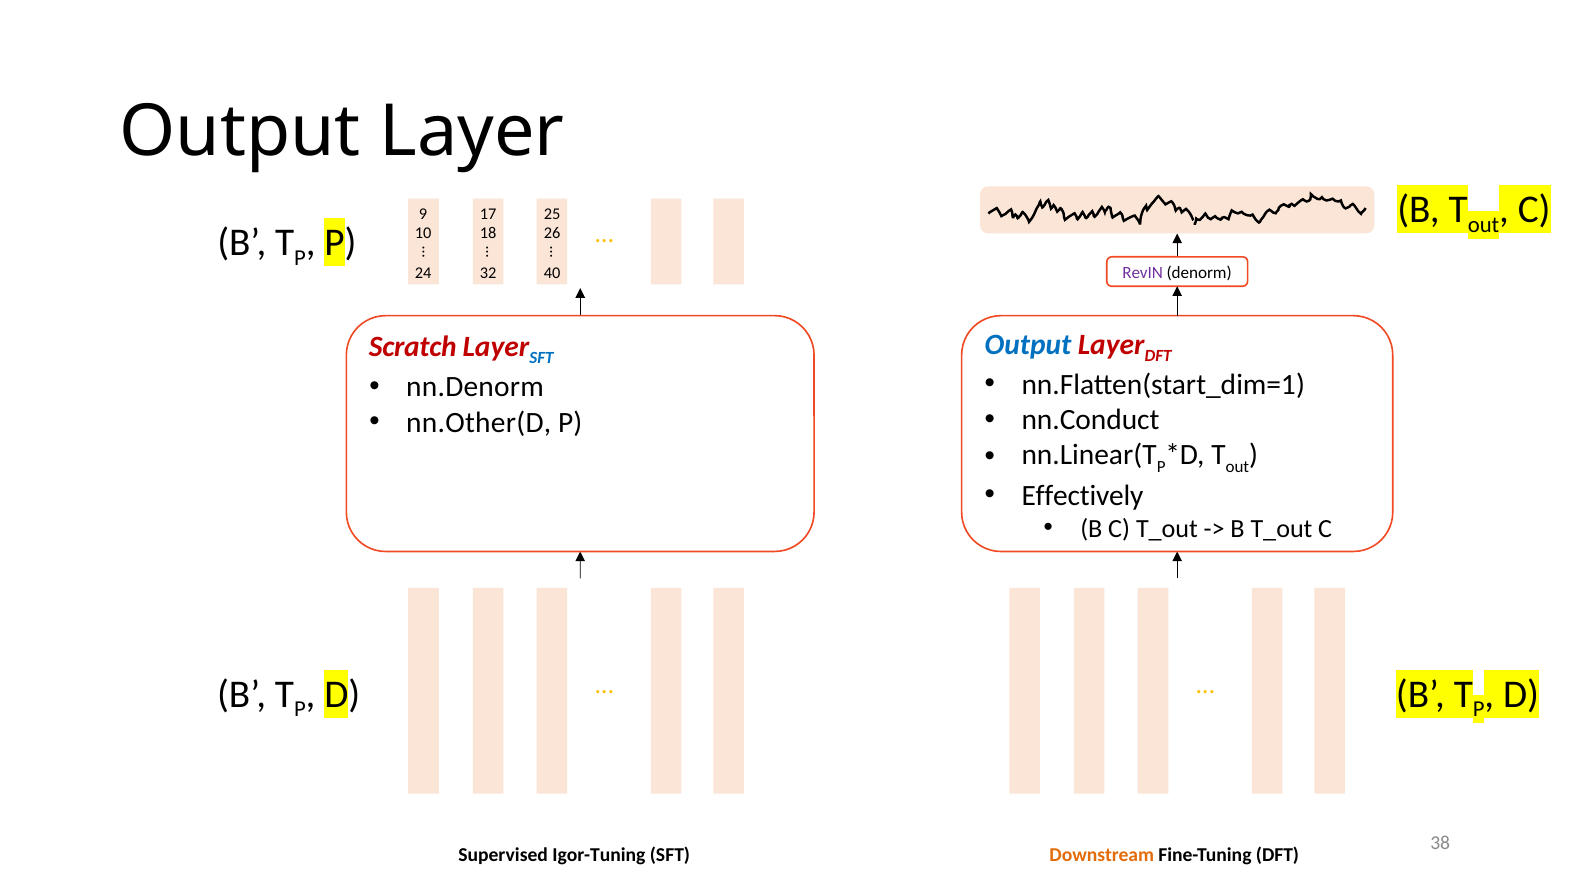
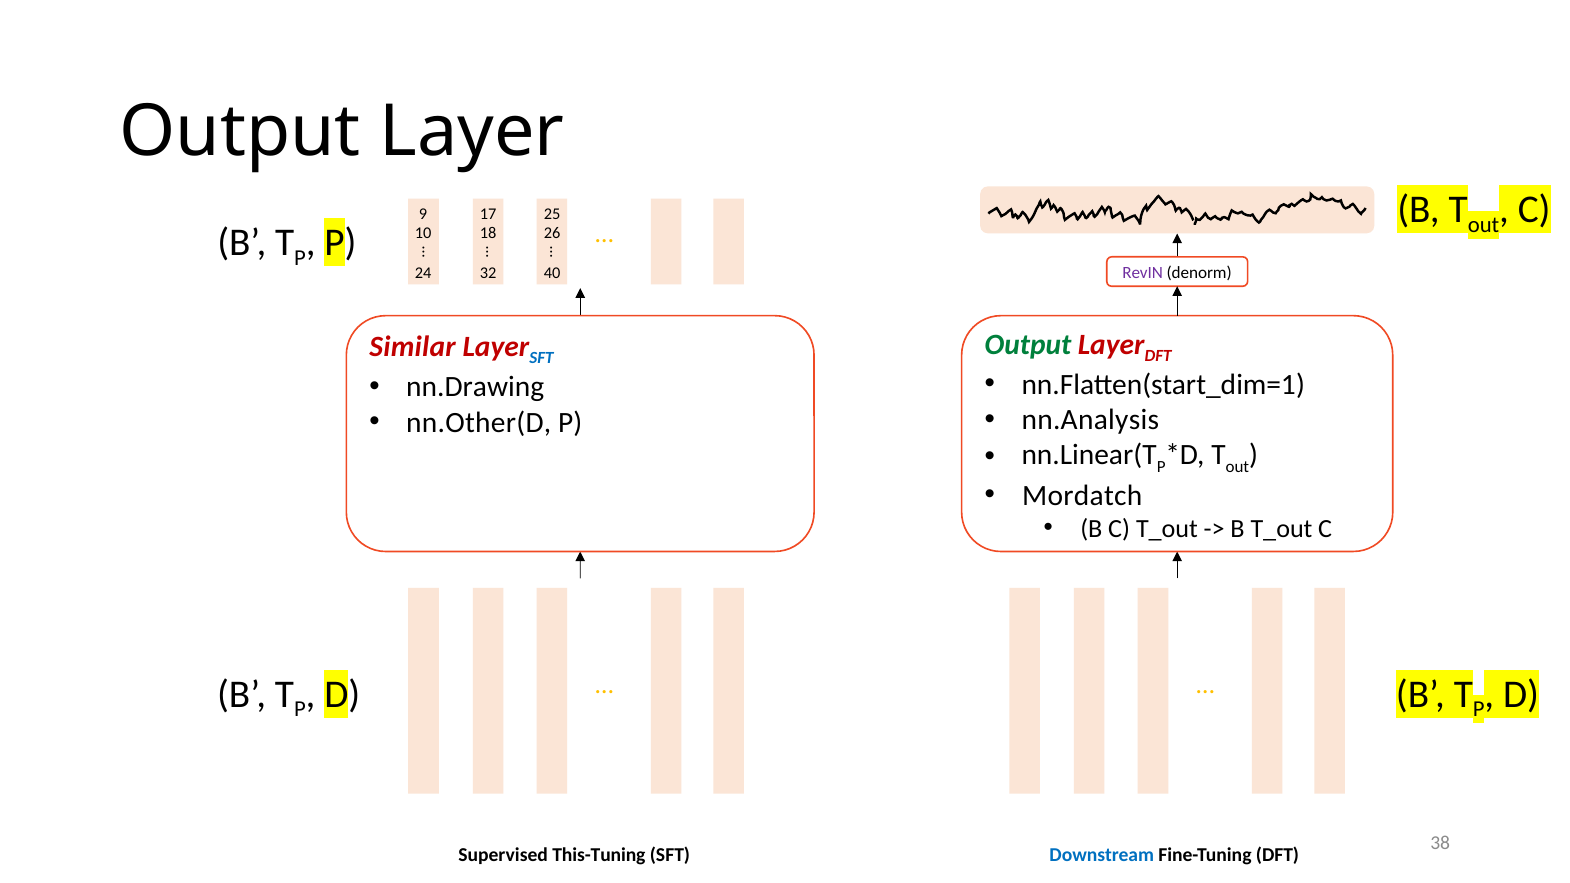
Output colour: blue -> green (1028, 345)
Scratch: Scratch -> Similar (413, 347)
nn.Denorm: nn.Denorm -> nn.Drawing (475, 387)
nn.Conduct: nn.Conduct -> nn.Analysis (1090, 420)
Effectively: Effectively -> Mordatch (1082, 495)
Igor-Tuning: Igor-Tuning -> This-Tuning (599, 855)
Downstream colour: orange -> blue (1102, 855)
